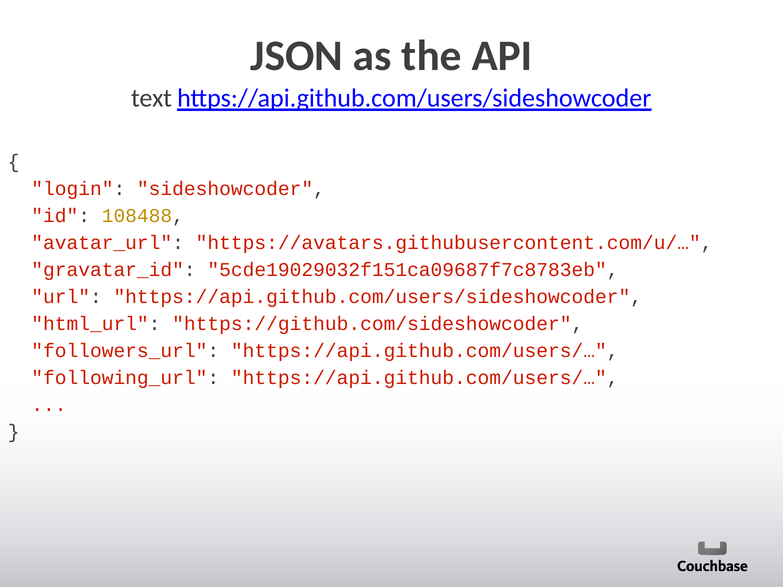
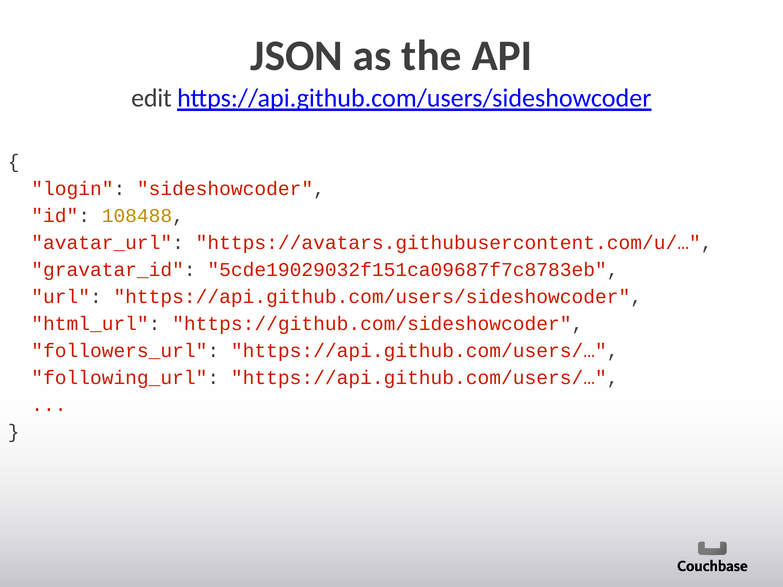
text: text -> edit (151, 98)
